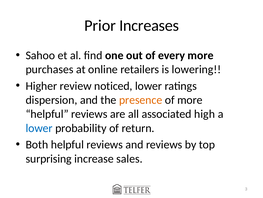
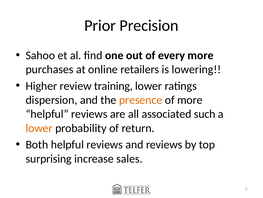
Increases: Increases -> Precision (149, 25)
noticed: noticed -> training (113, 86)
high: high -> such (205, 114)
lower colour: blue -> orange (39, 128)
